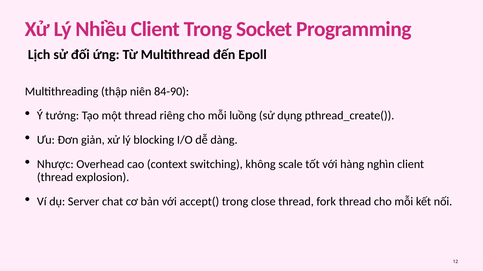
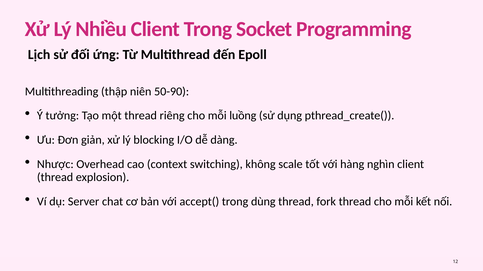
84-90: 84-90 -> 50-90 (172, 92)
close: close -> dùng (263, 202)
